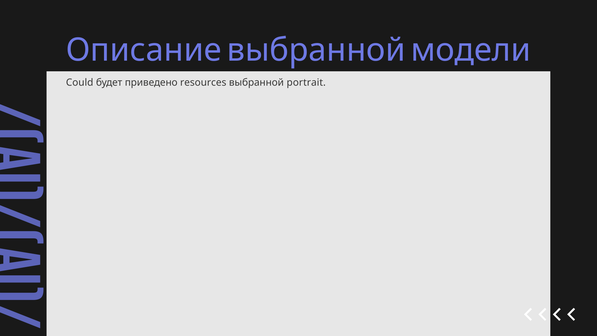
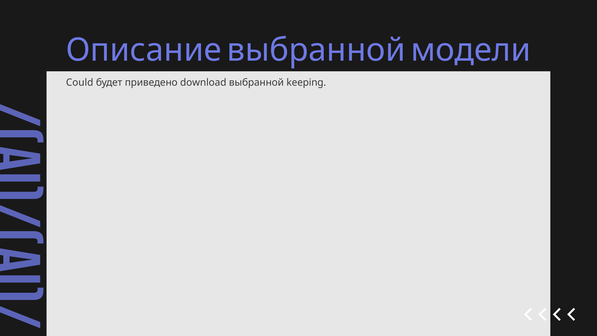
resources: resources -> download (203, 83)
portrait: portrait -> keeping (306, 83)
